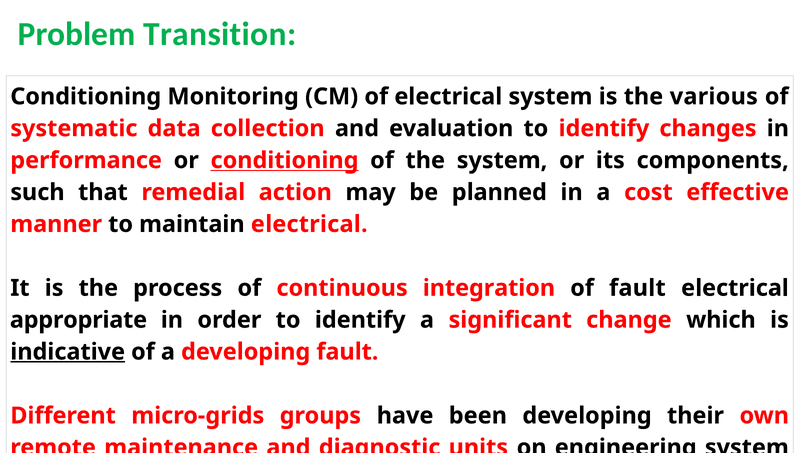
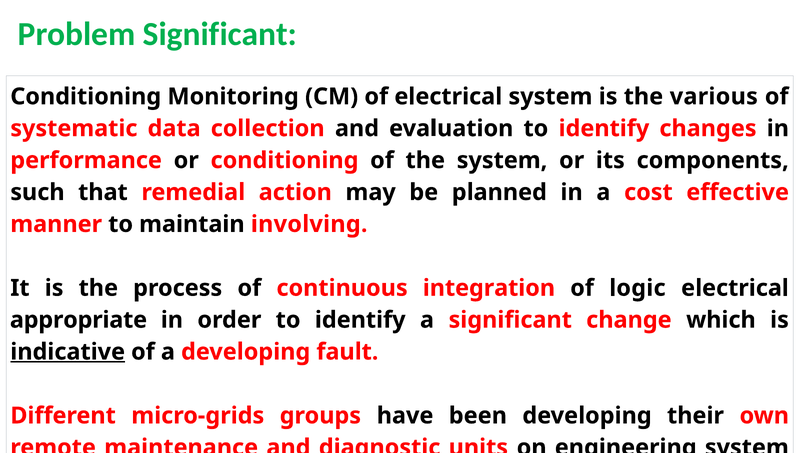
Problem Transition: Transition -> Significant (220, 34)
conditioning underline: present -> none (285, 160)
maintain electrical: electrical -> involving (309, 224)
of fault: fault -> logic (637, 288)
